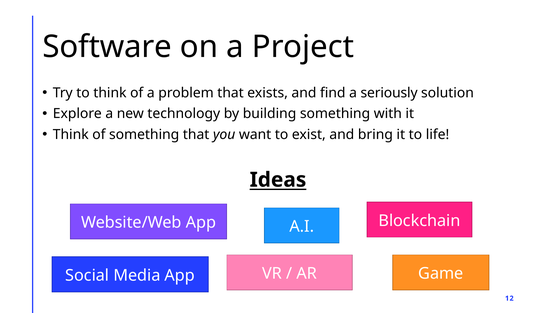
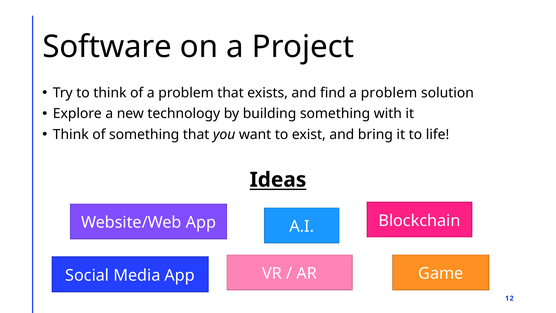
find a seriously: seriously -> problem (389, 93)
